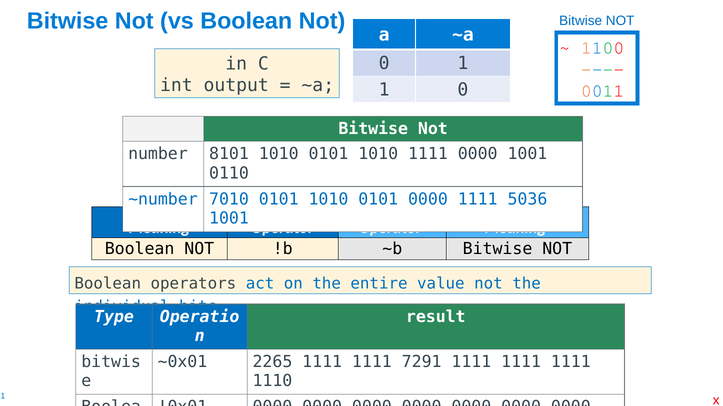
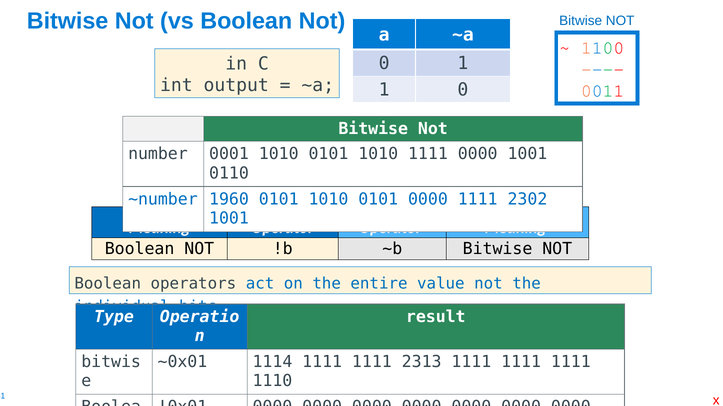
8101: 8101 -> 0001 (229, 154)
7010: 7010 -> 1960 (229, 199)
5036: 5036 -> 2302 (527, 199)
2265: 2265 -> 1114 (272, 362)
7291: 7291 -> 2313 (422, 362)
